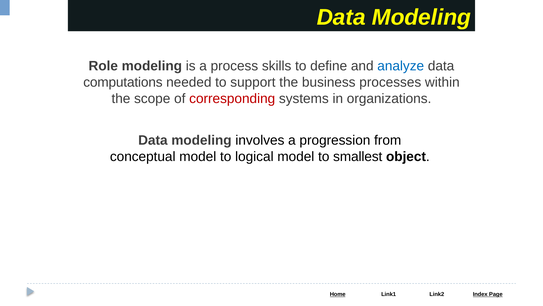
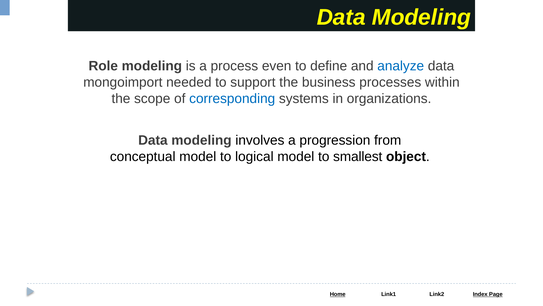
skills: skills -> even (277, 66)
computations: computations -> mongoimport (123, 82)
corresponding colour: red -> blue (232, 98)
